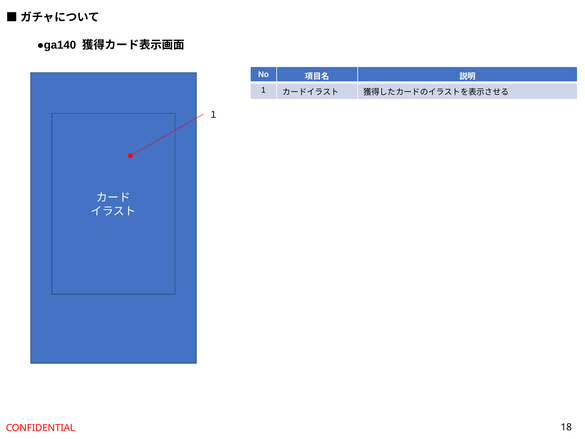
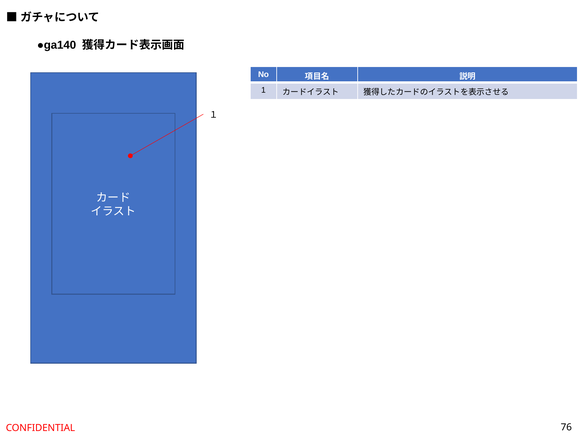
18: 18 -> 76 (566, 427)
